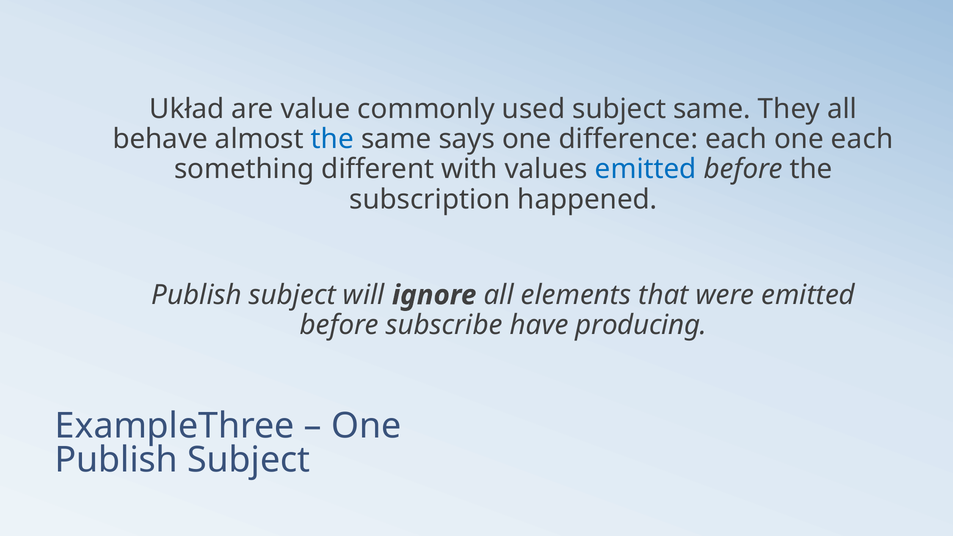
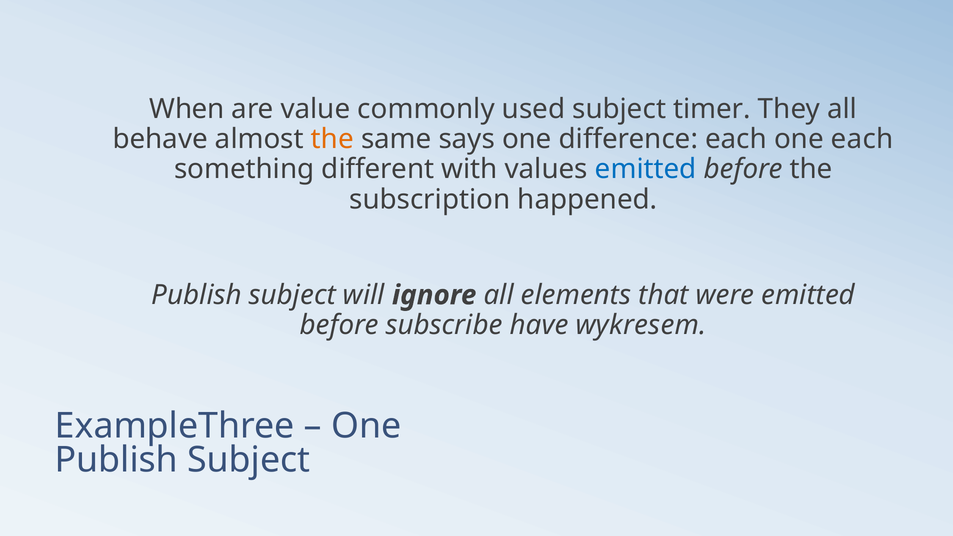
Układ: Układ -> When (187, 109)
subject same: same -> timer (712, 109)
the colour: blue -> orange (332, 139)
producing: producing -> wykresem (641, 325)
